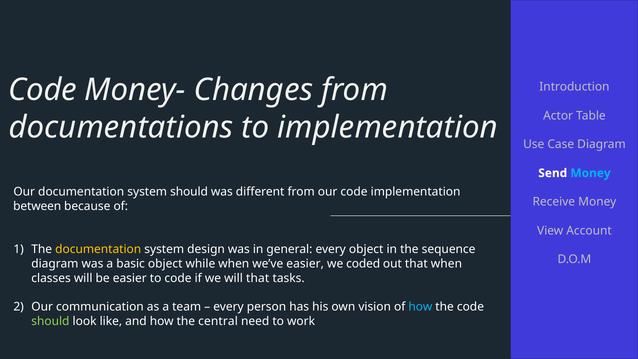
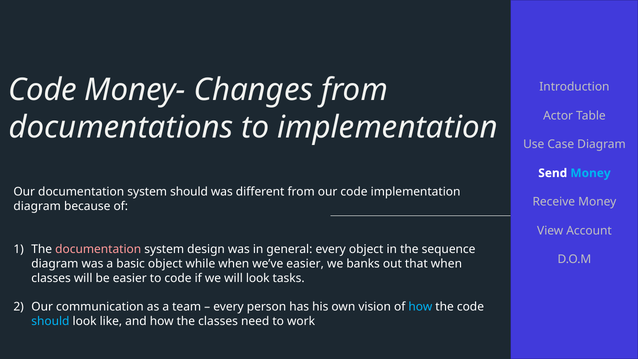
between: between -> diagram (37, 206)
documentation colour: yellow -> pink (98, 249)
coded: coded -> banks (363, 264)
will that: that -> look (258, 278)
should colour: light green -> light blue (50, 321)
the central: central -> classes (218, 321)
